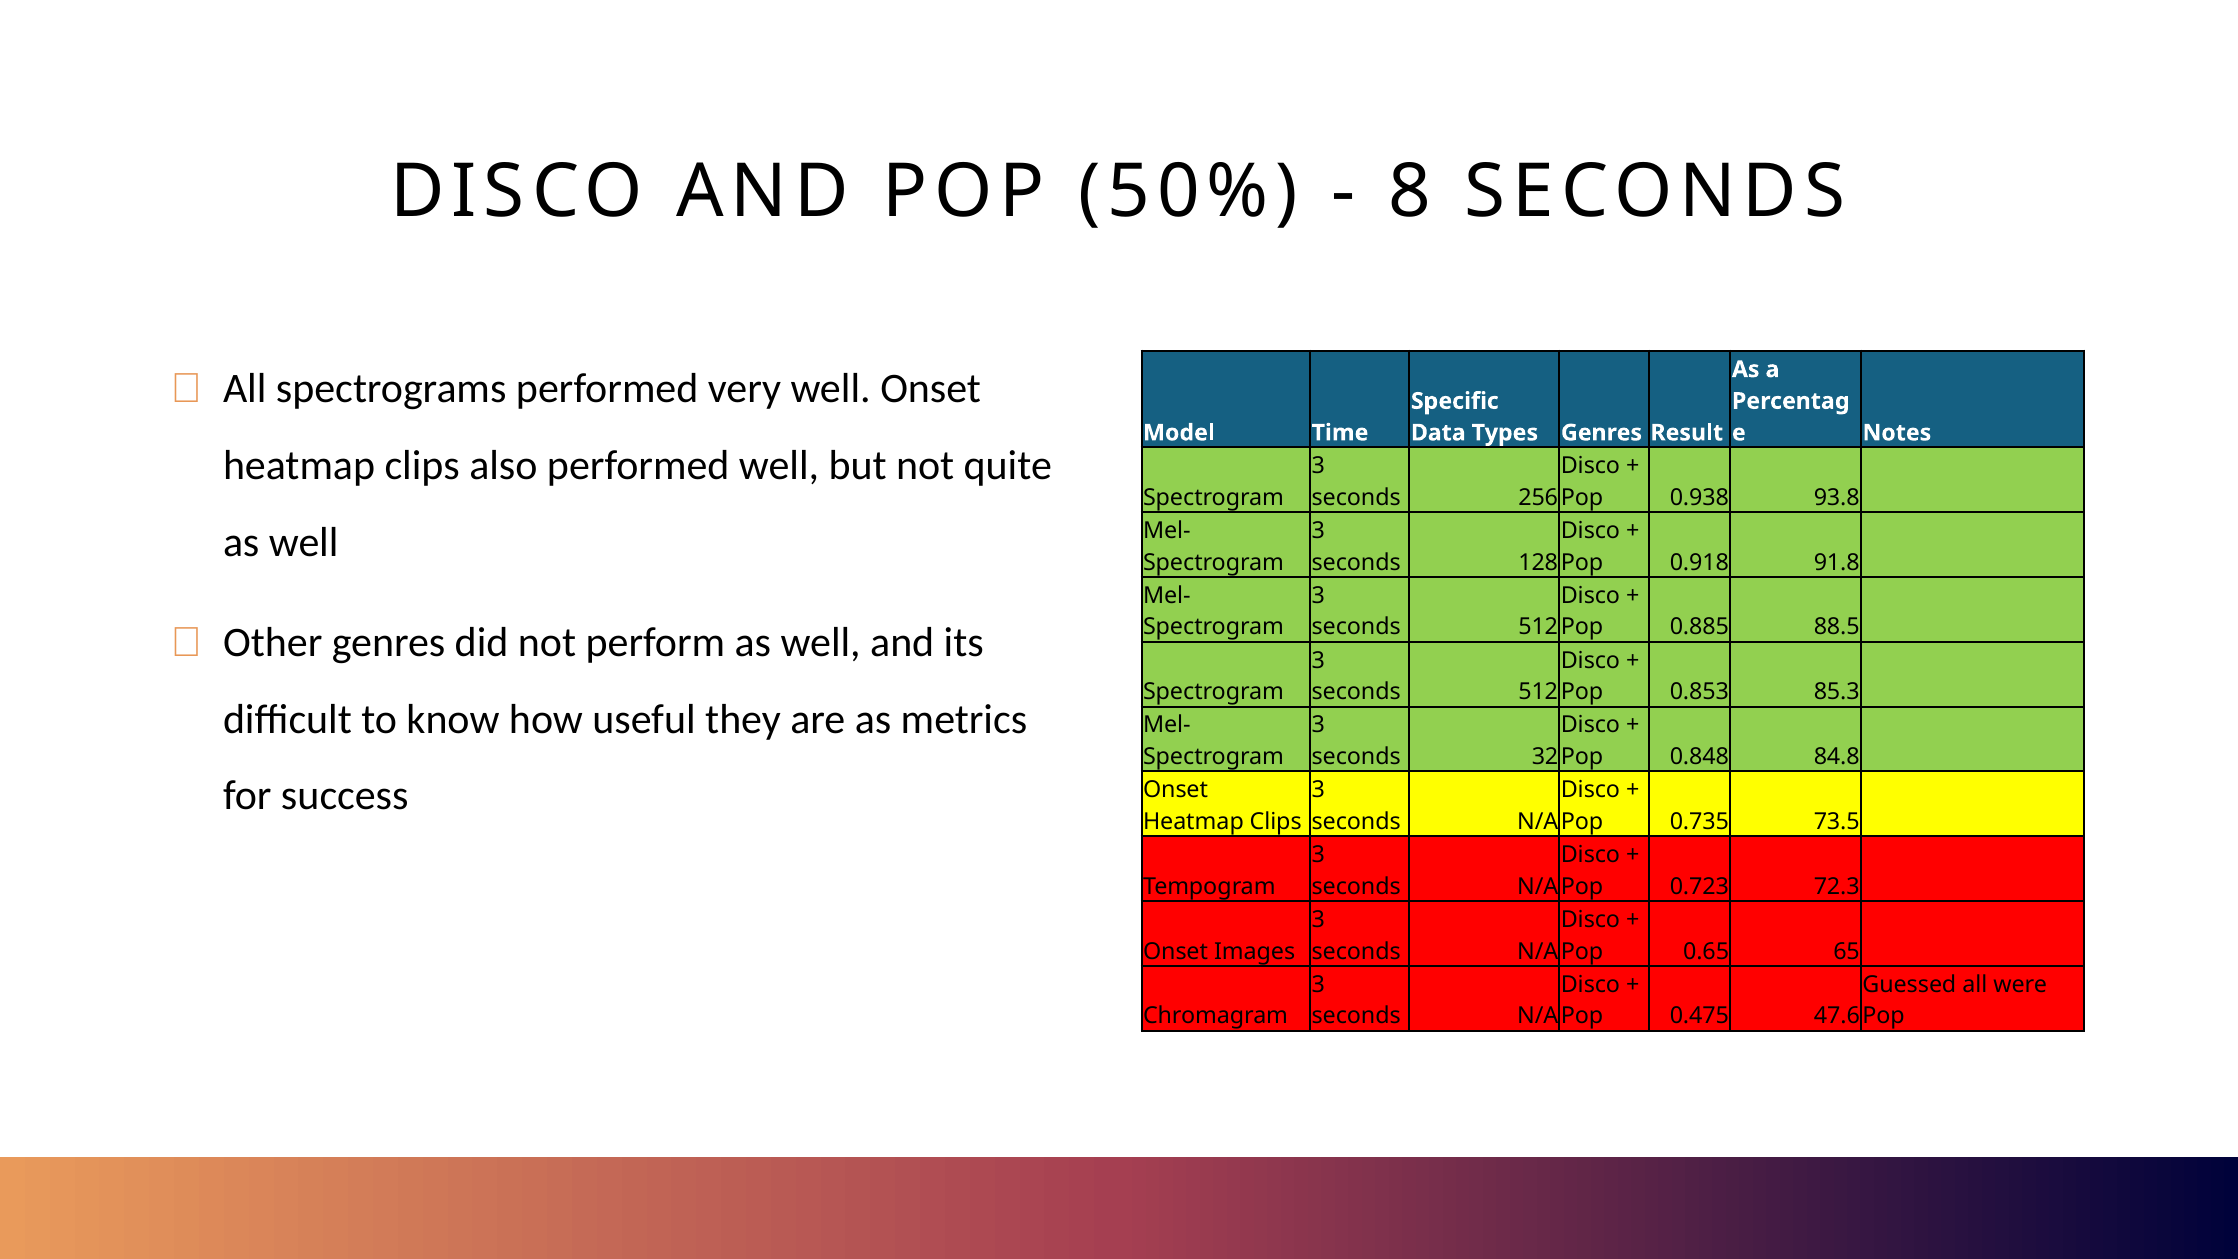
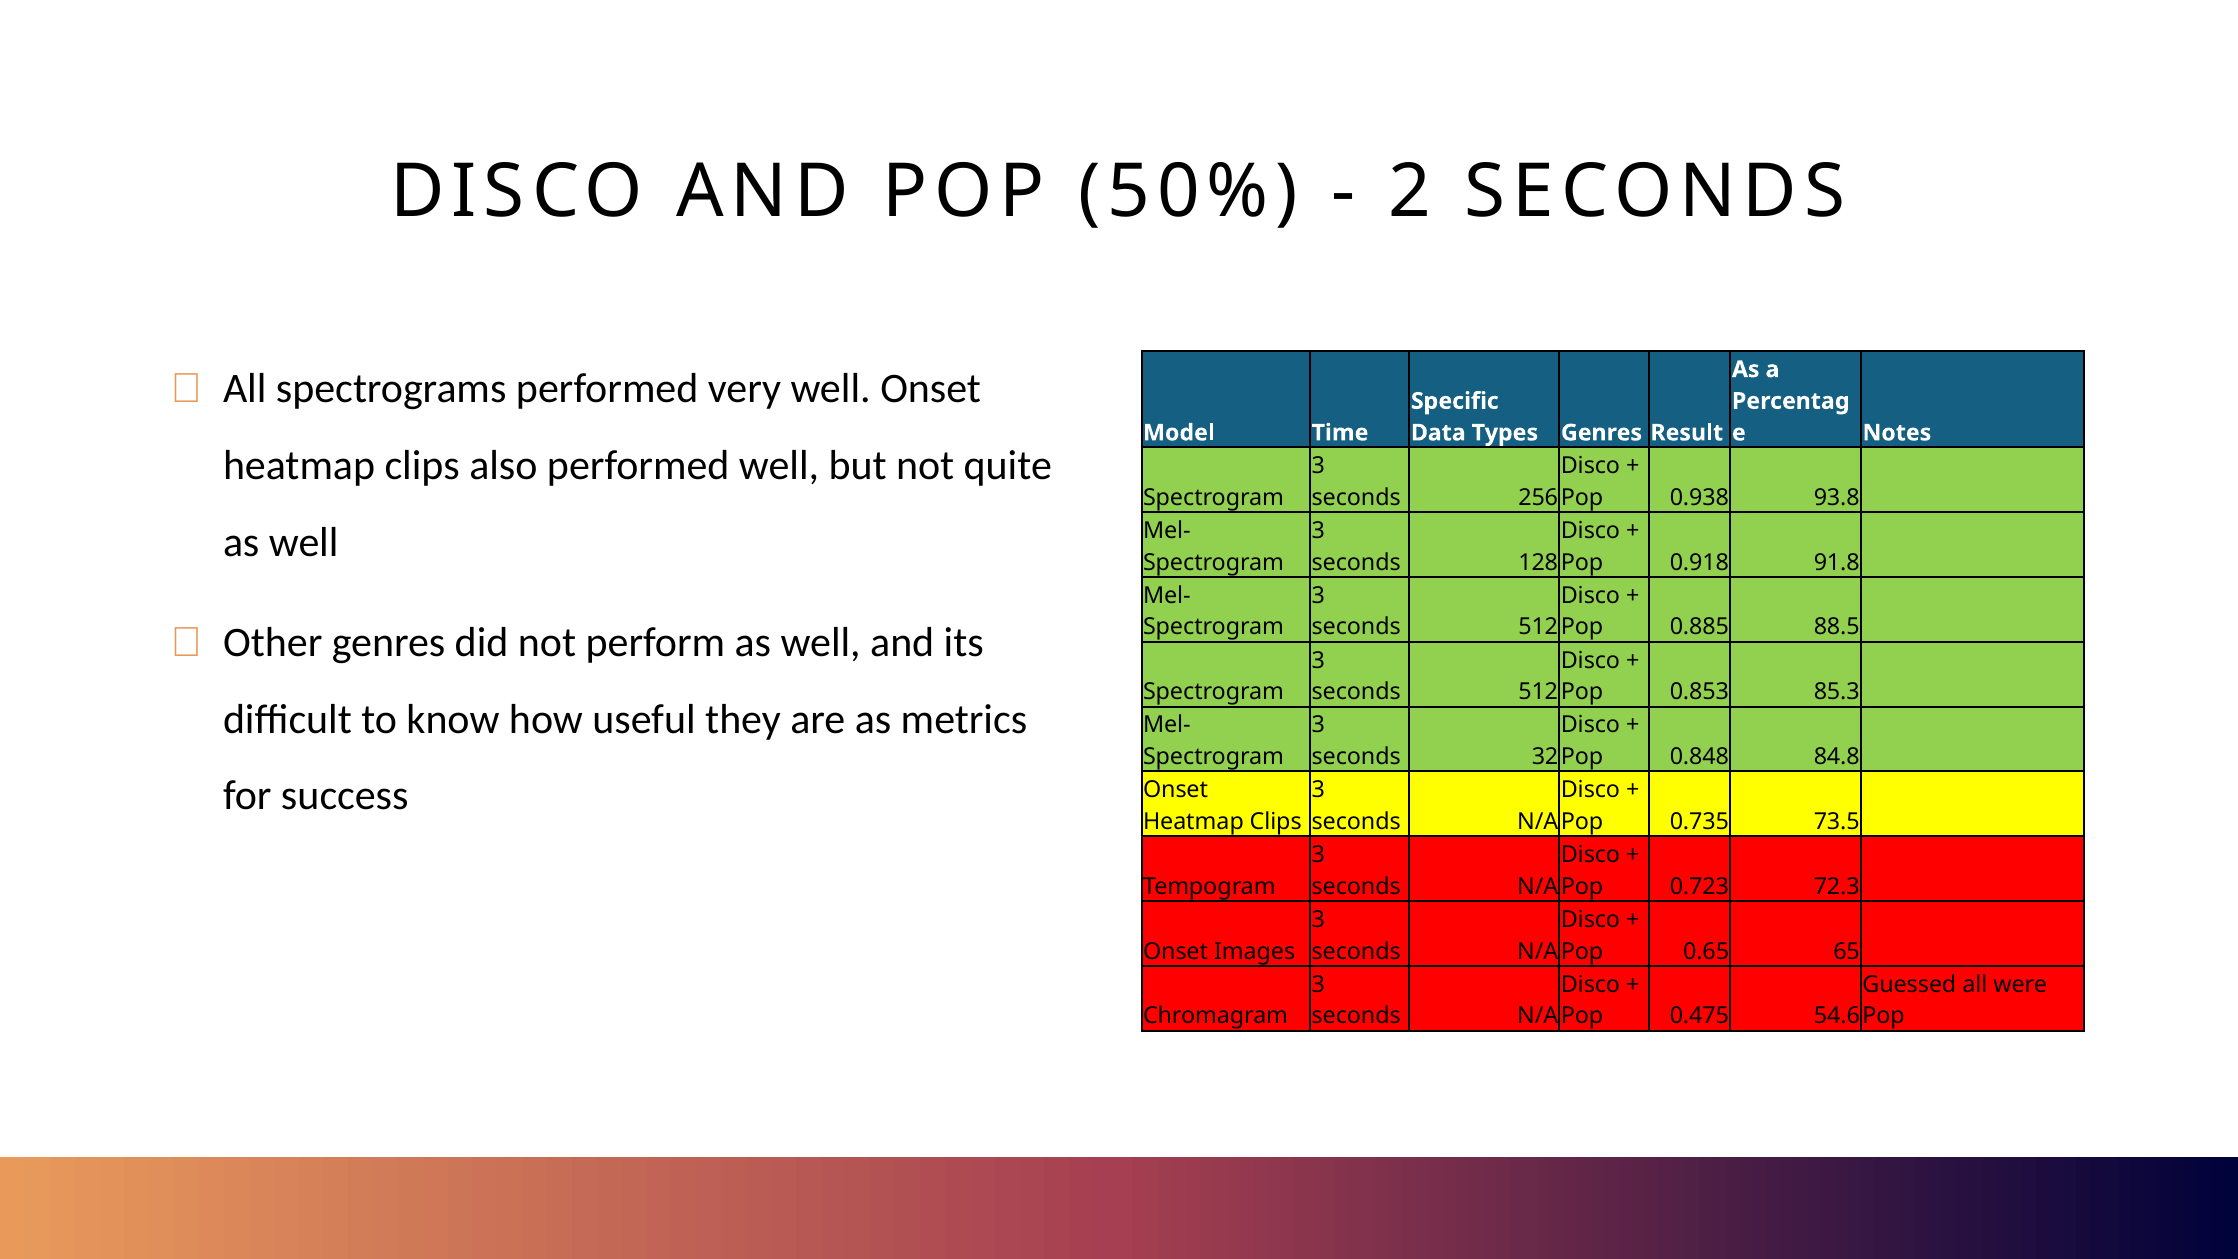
8: 8 -> 2 (1410, 192)
47.6: 47.6 -> 54.6 (1837, 1016)
